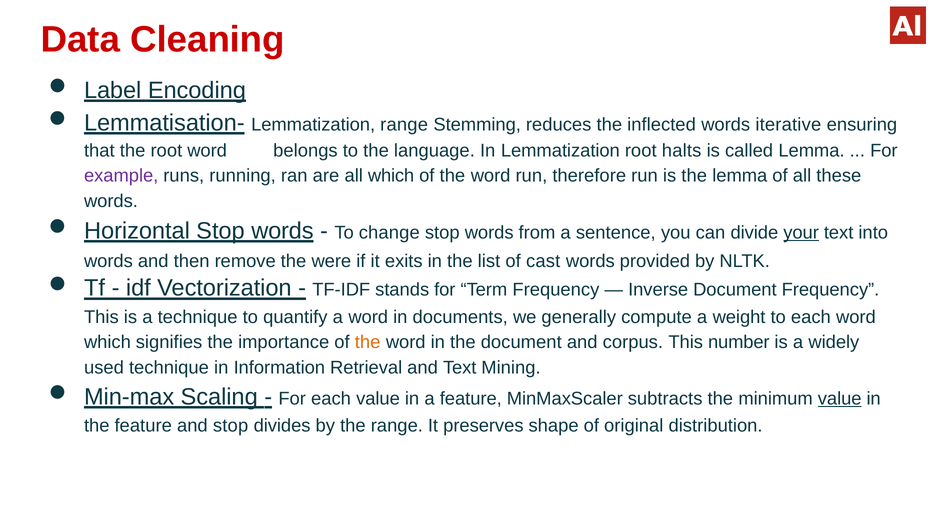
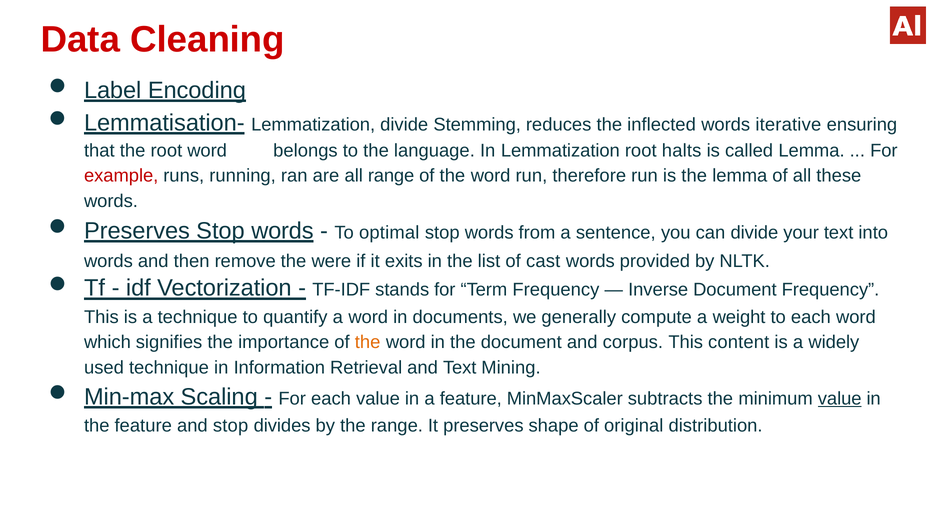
Lemmatization range: range -> divide (404, 125)
example colour: purple -> red (121, 176)
all which: which -> range (391, 176)
Horizontal: Horizontal -> Preserves (137, 231)
change: change -> optimal (389, 233)
your underline: present -> none (801, 233)
number: number -> content (739, 342)
